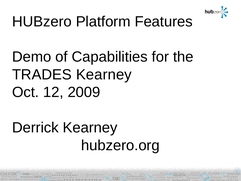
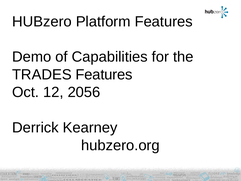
TRADES Kearney: Kearney -> Features (104, 75)
2009: 2009 -> 2056 (84, 92)
